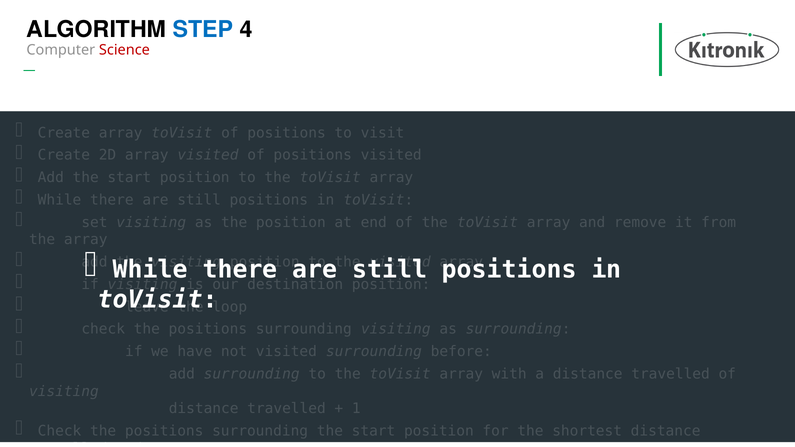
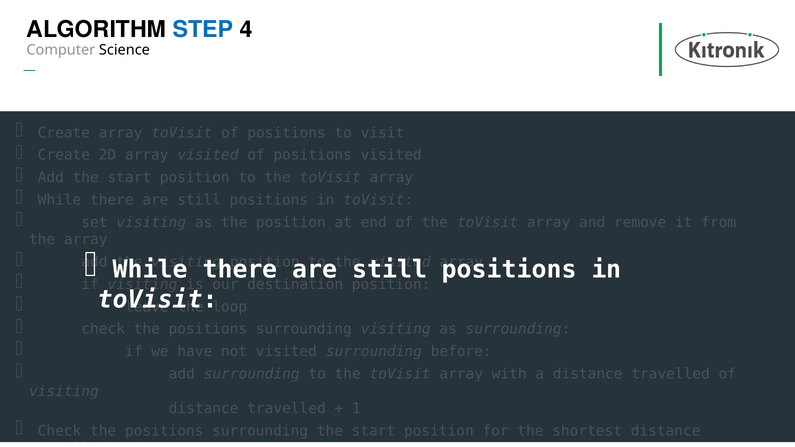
Science colour: red -> black (124, 50)
